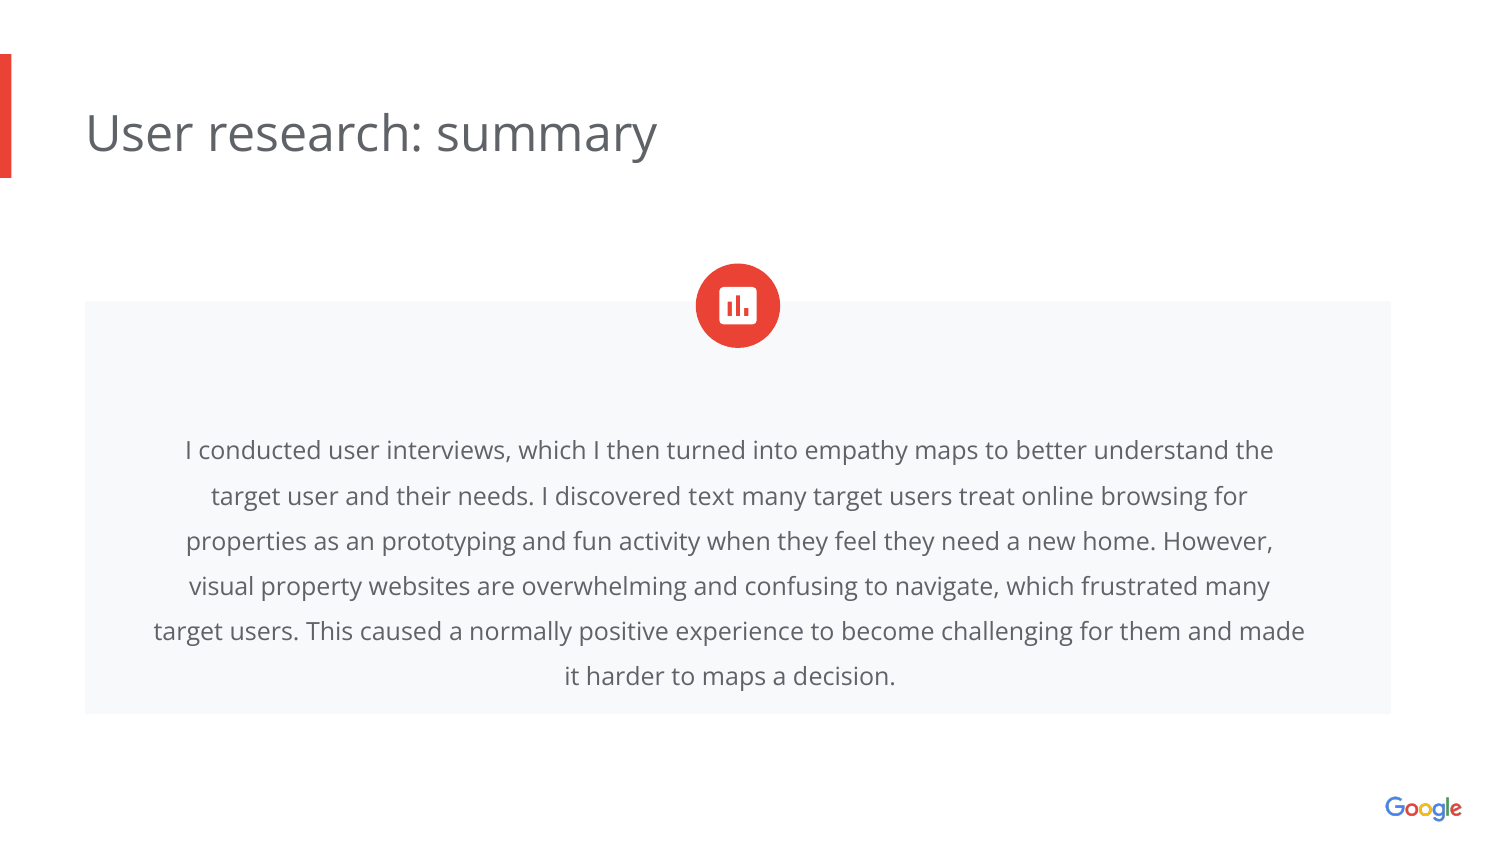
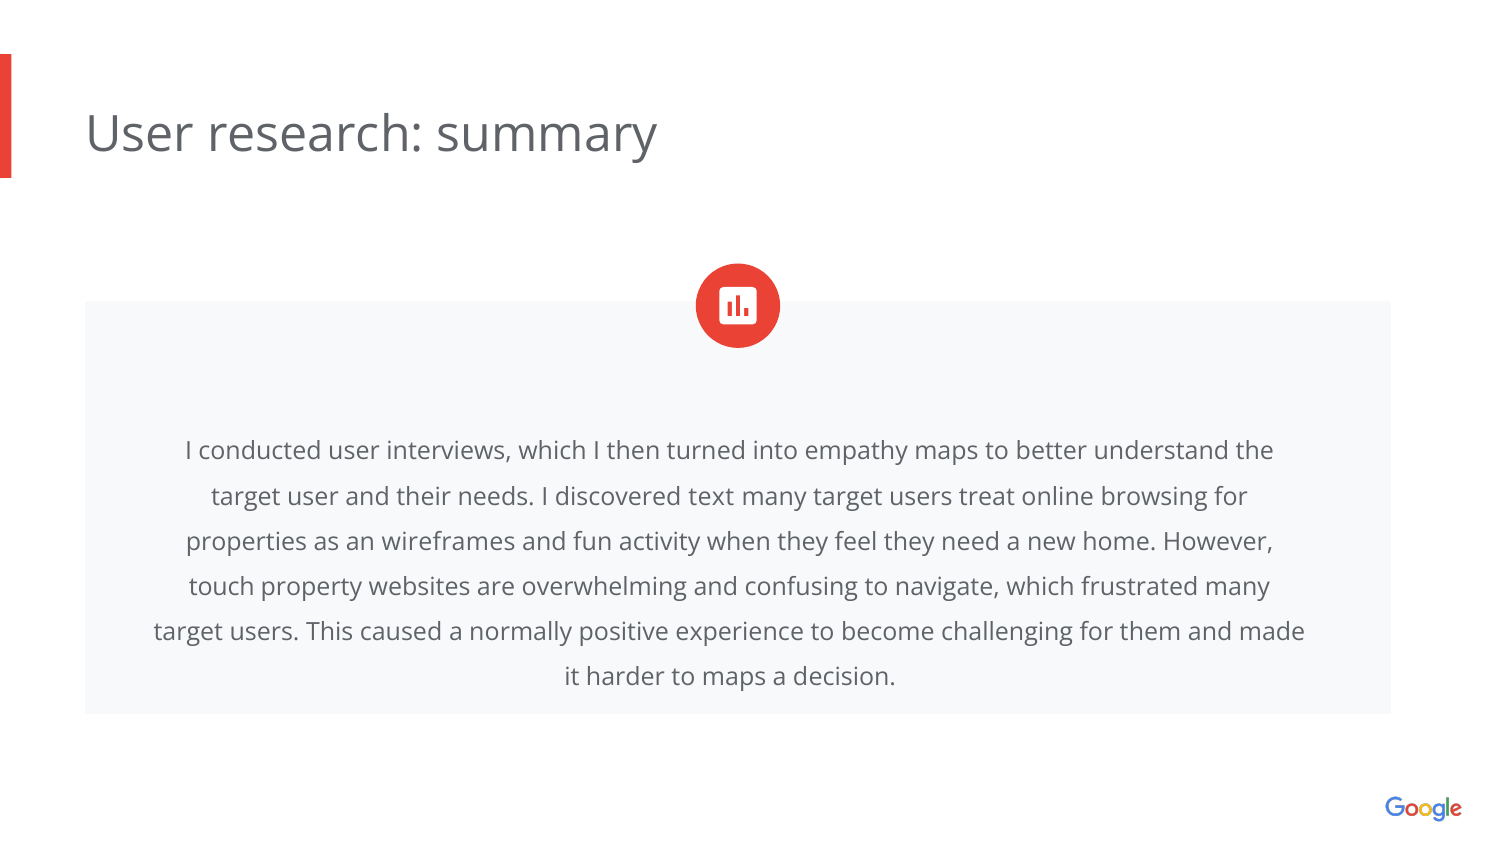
prototyping: prototyping -> wireframes (449, 542)
visual: visual -> touch (222, 587)
